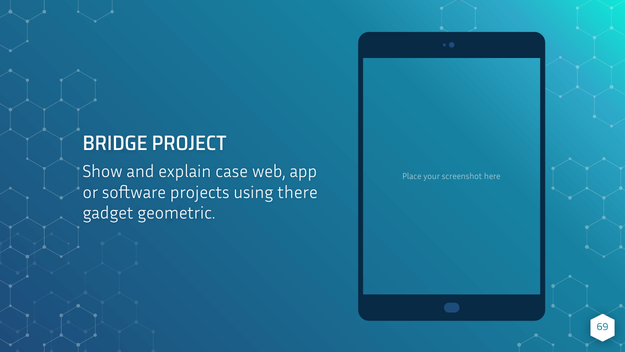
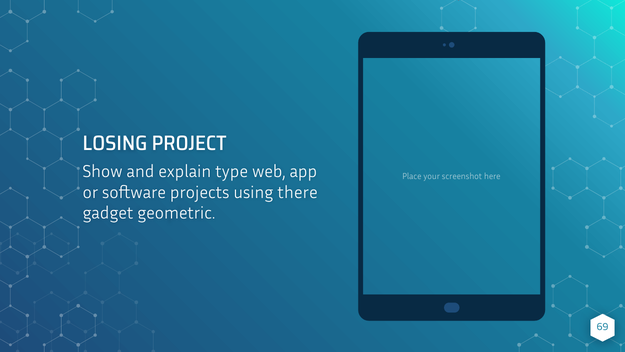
BRIDGE: BRIDGE -> LOSING (115, 143)
case: case -> type (232, 171)
